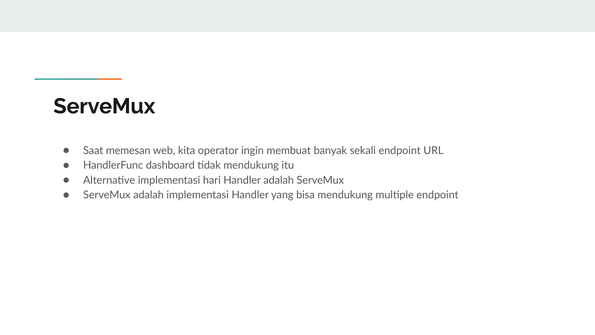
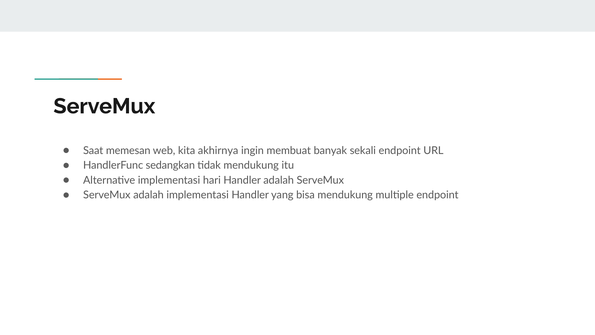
operator: operator -> akhirnya (218, 150)
dashboard: dashboard -> sedangkan (170, 165)
